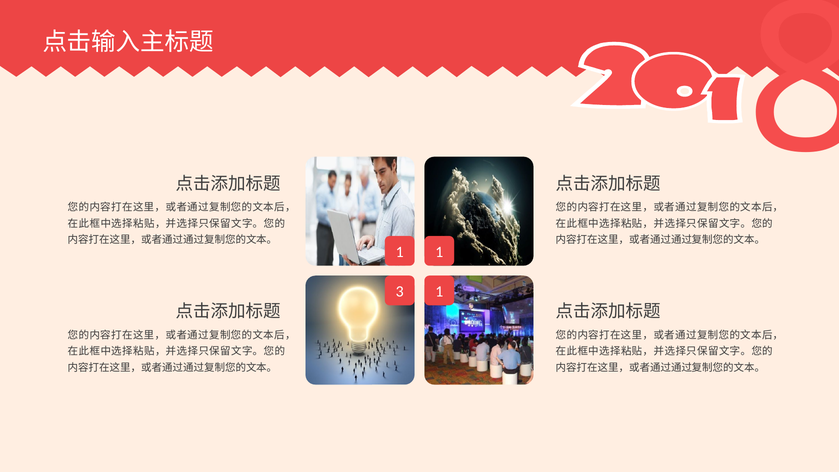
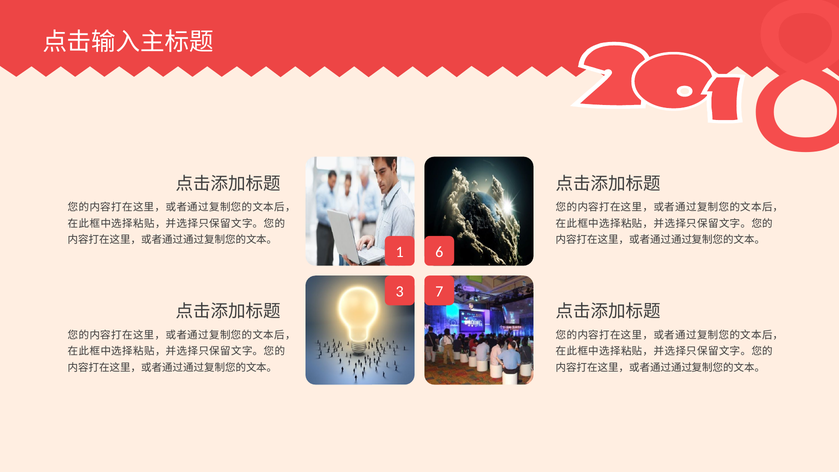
1 1: 1 -> 6 (439, 252)
3 1: 1 -> 7 (439, 292)
